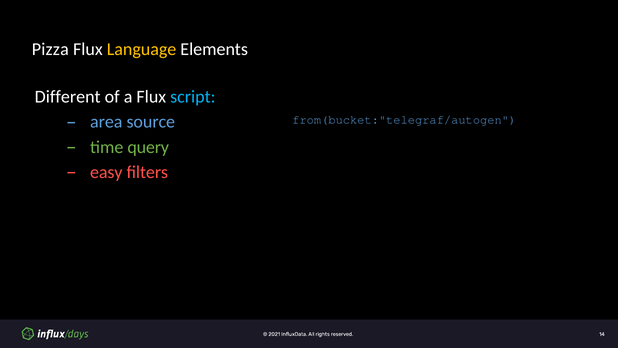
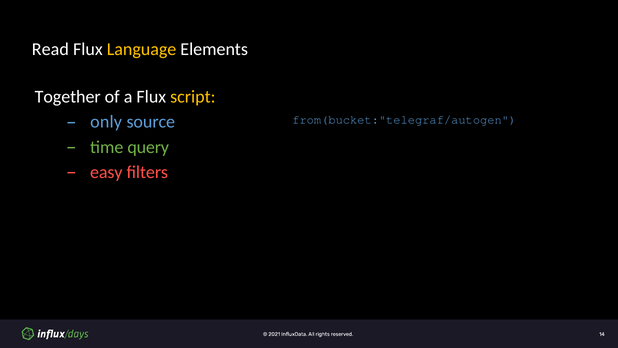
Pizza: Pizza -> Read (50, 49)
Different: Different -> Together (68, 97)
script colour: light blue -> yellow (193, 97)
area: area -> only (106, 122)
